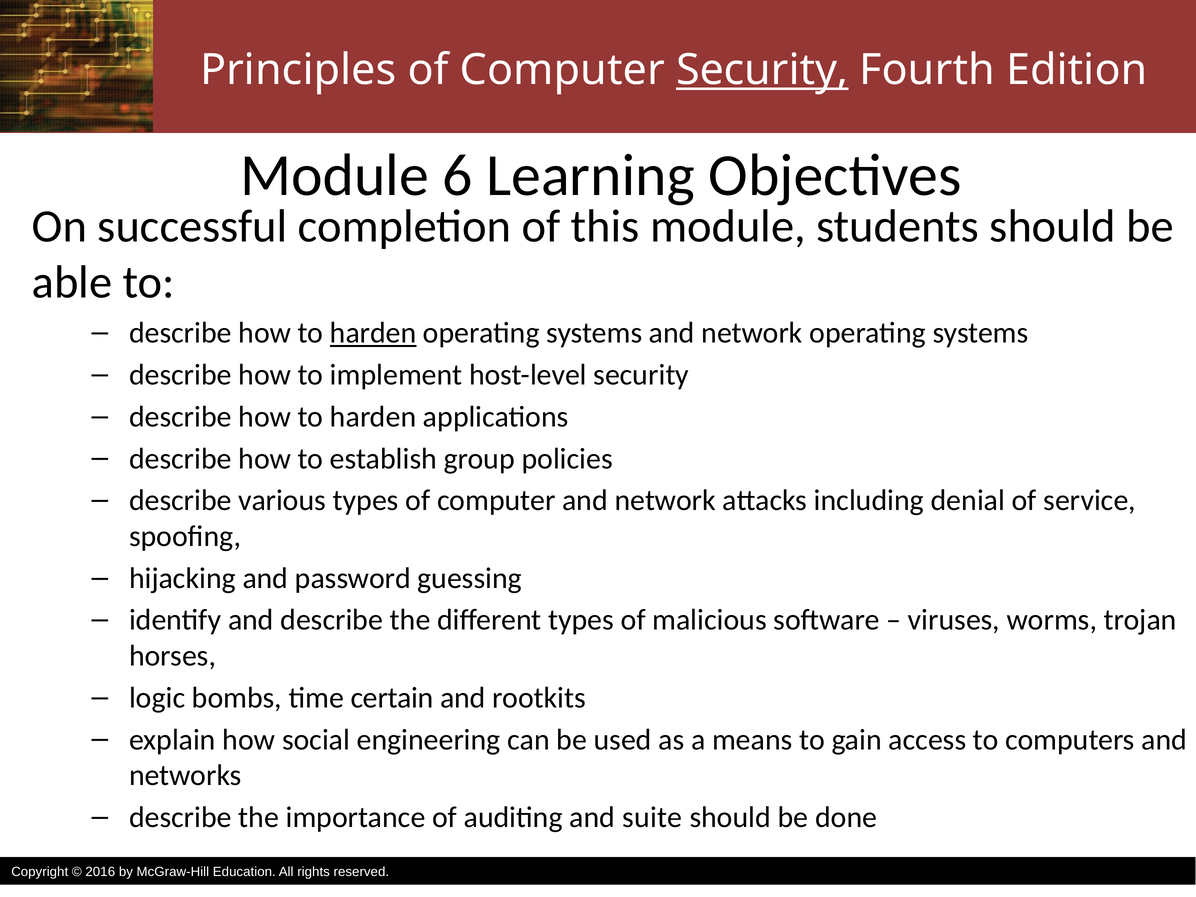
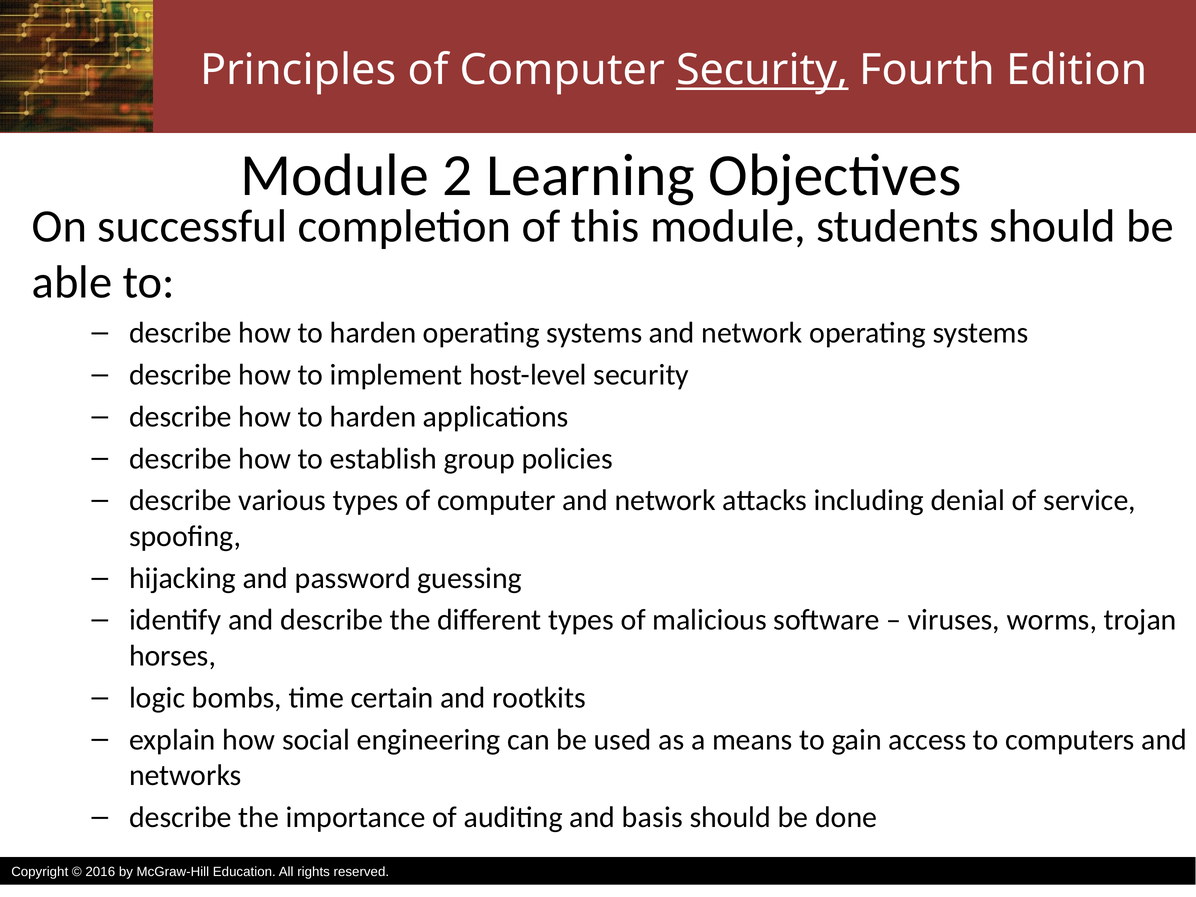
6: 6 -> 2 (457, 176)
harden underline: present -> none (373, 333)
suite: suite -> basis (652, 817)
